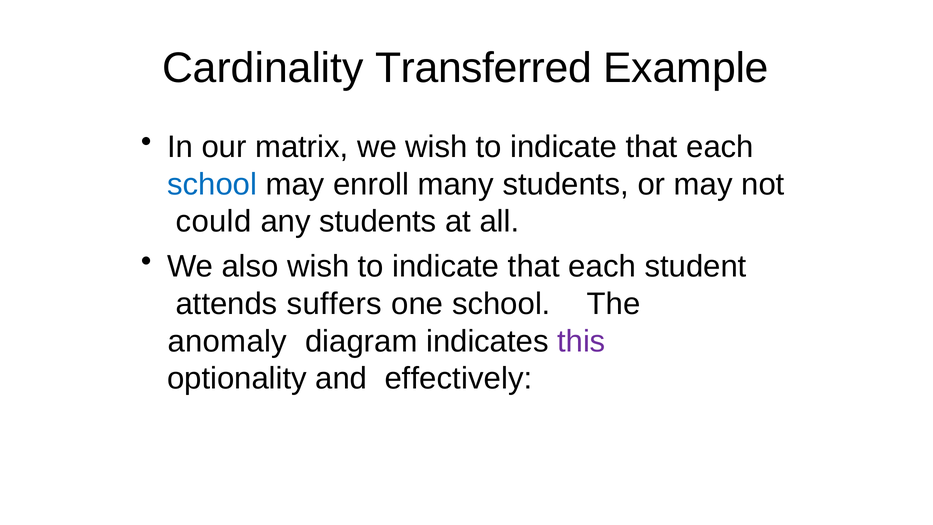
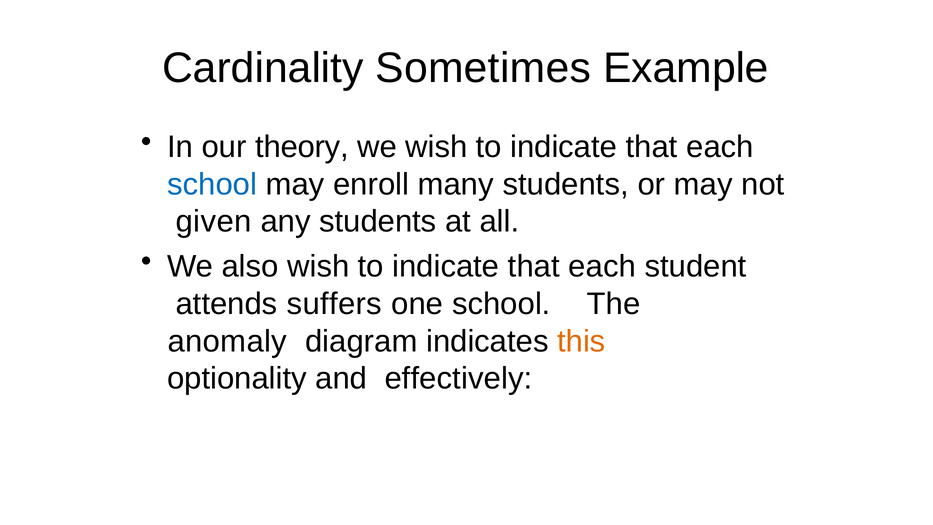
Transferred: Transferred -> Sometimes (483, 68)
matrix: matrix -> theory (302, 147)
could: could -> given (214, 222)
this colour: purple -> orange (581, 341)
